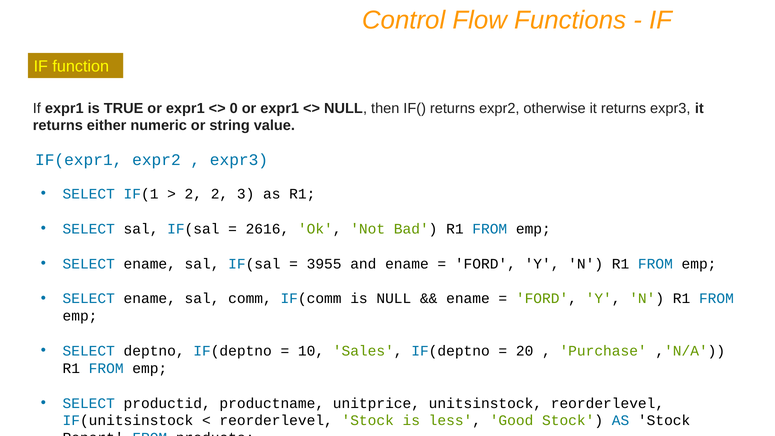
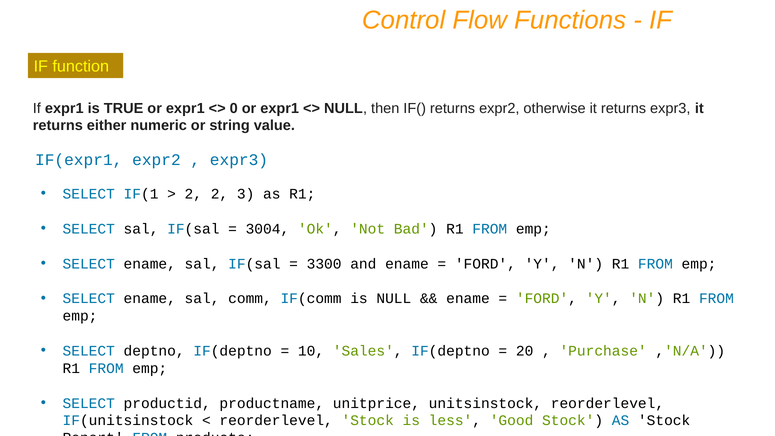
2616: 2616 -> 3004 (267, 229)
3955: 3955 -> 3300 (324, 264)
